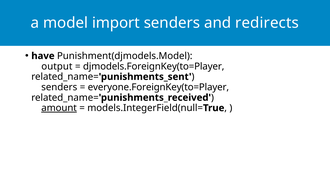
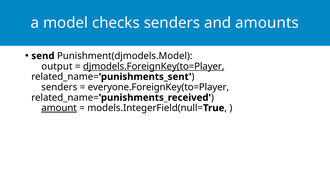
import: import -> checks (116, 23)
redirects: redirects -> amounts (267, 23)
have: have -> send (43, 56)
djmodels.ForeignKey(to=Player underline: none -> present (154, 66)
